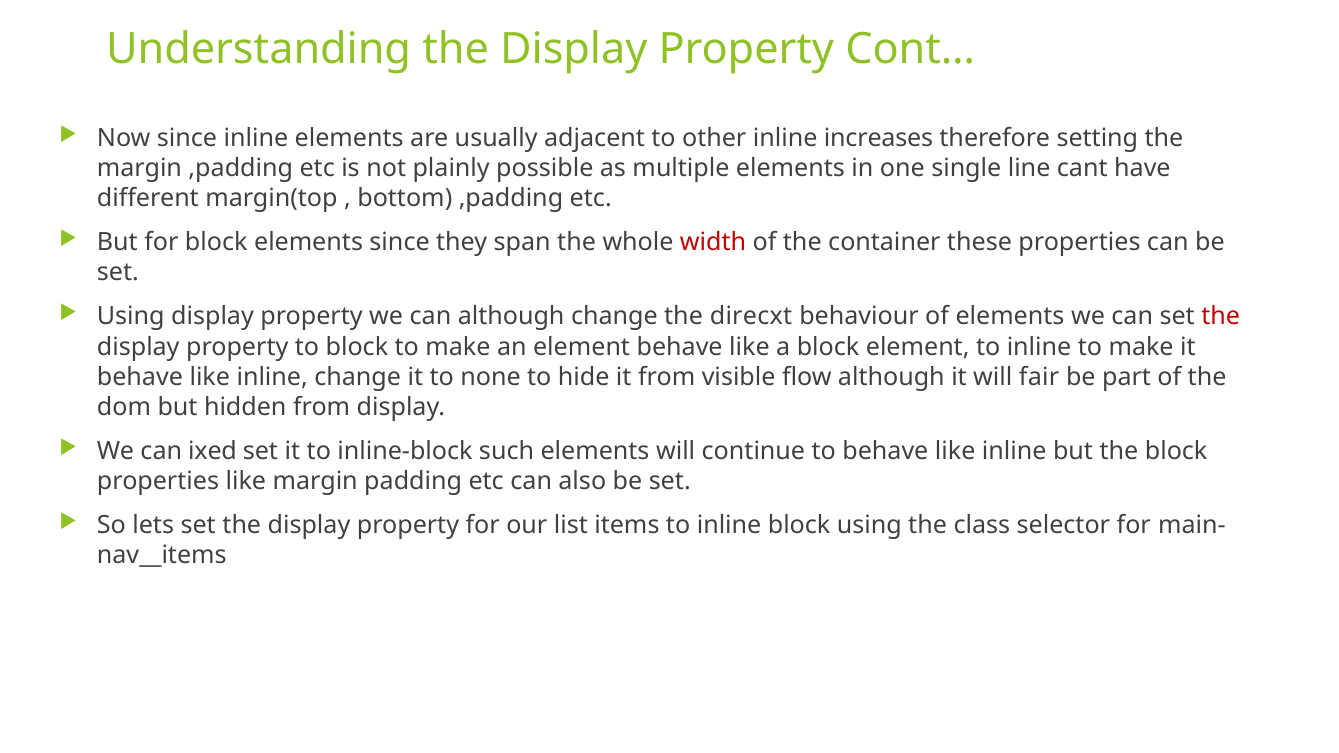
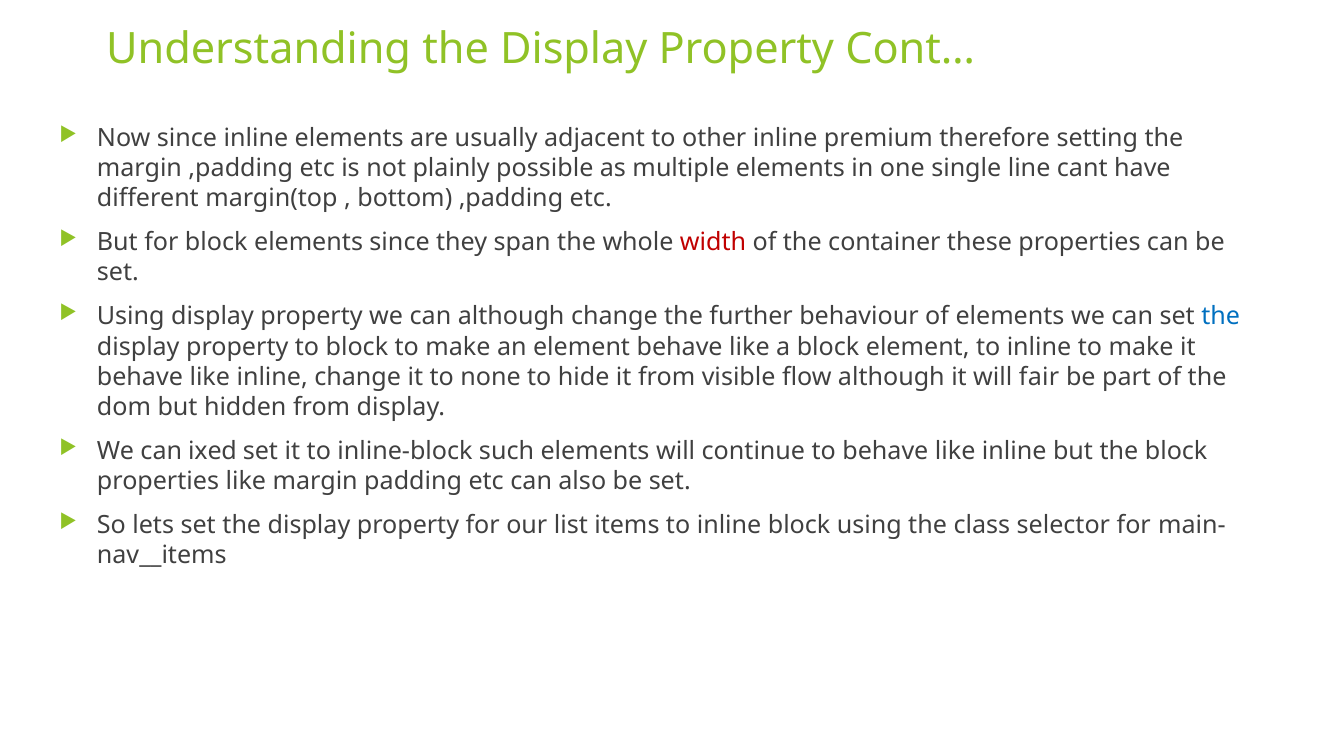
increases: increases -> premium (878, 138)
direcxt: direcxt -> further (751, 317)
the colour: red -> blue (1221, 317)
